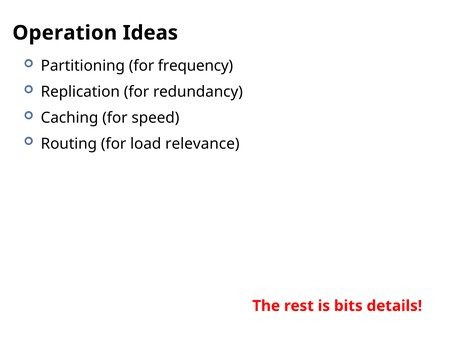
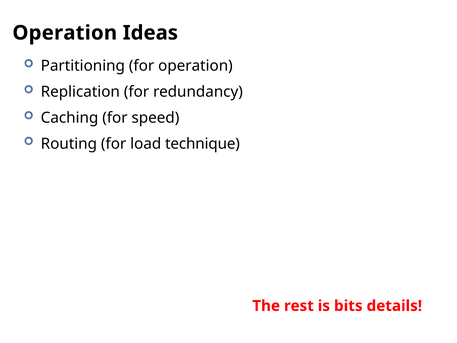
for frequency: frequency -> operation (195, 66)
relevance: relevance -> technique (202, 144)
